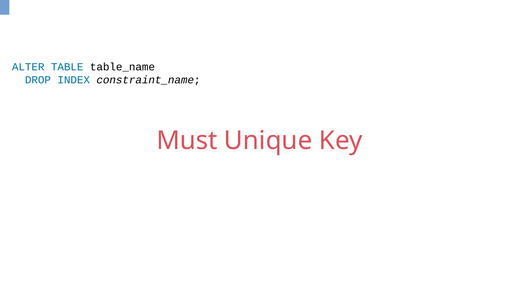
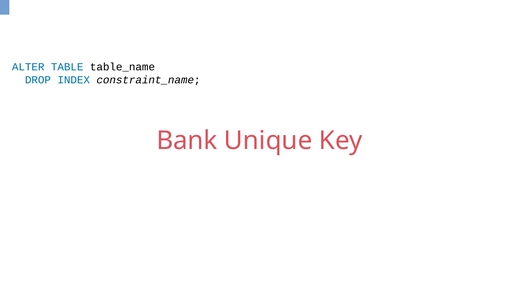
Must: Must -> Bank (187, 141)
